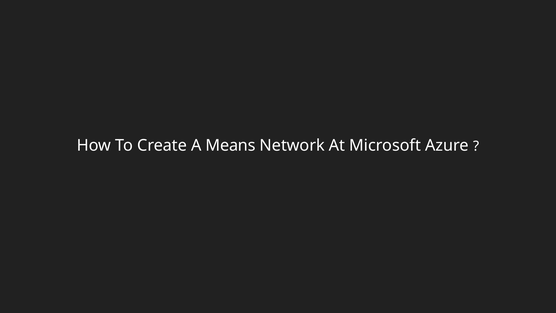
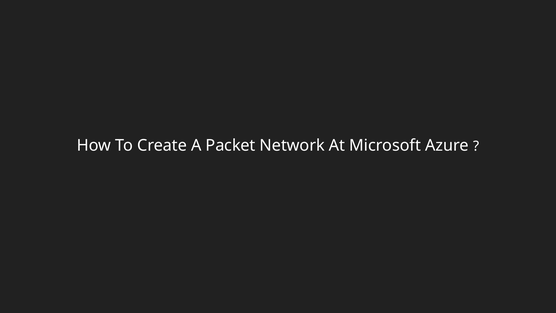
Means: Means -> Packet (231, 145)
